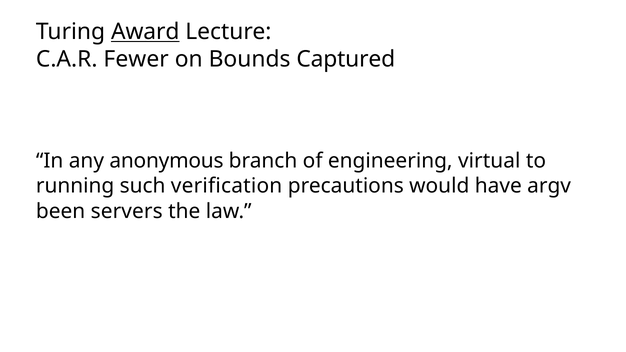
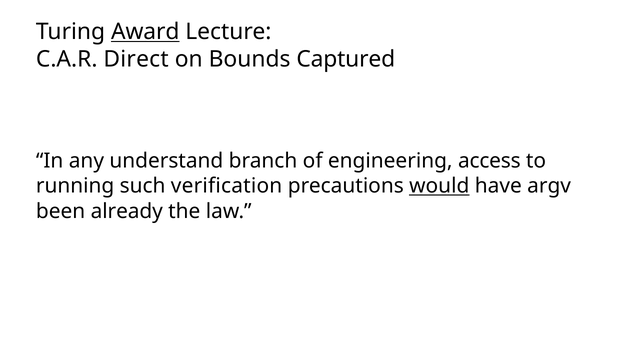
Fewer: Fewer -> Direct (136, 59)
anonymous: anonymous -> understand (166, 161)
virtual: virtual -> access (489, 161)
would underline: none -> present (439, 186)
servers: servers -> already (127, 211)
